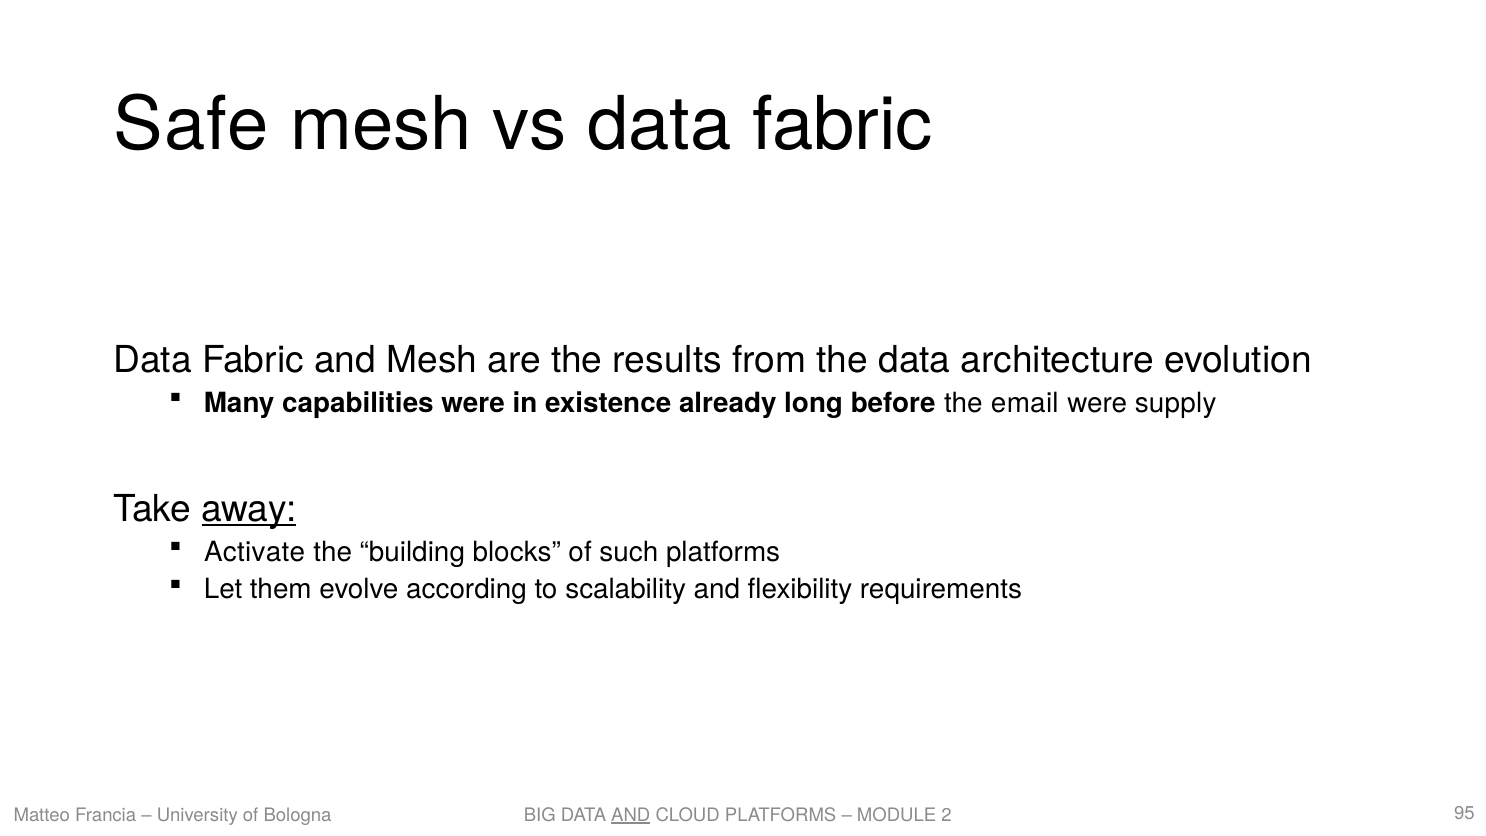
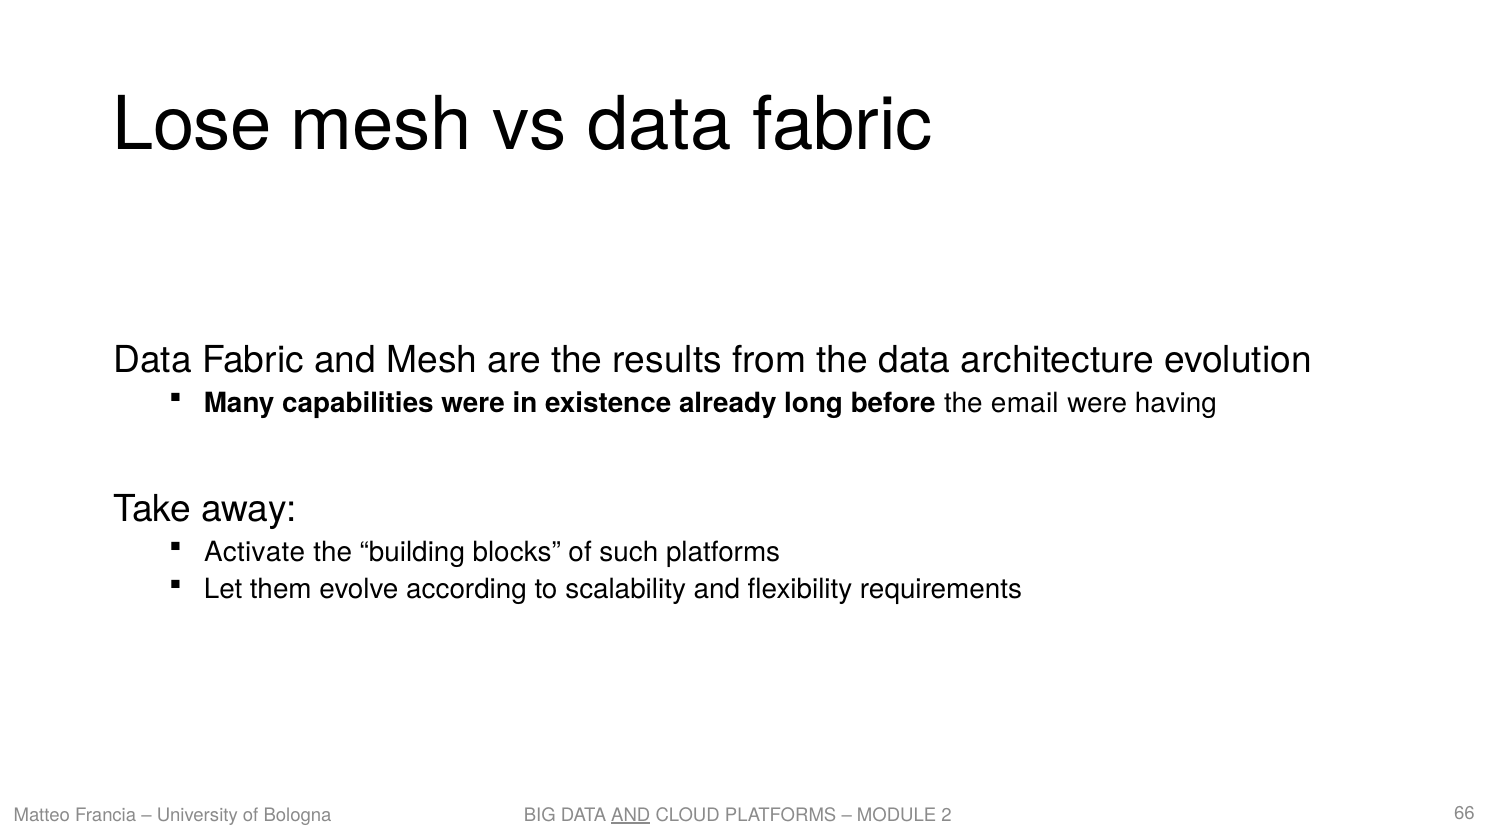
Safe: Safe -> Lose (192, 125)
supply: supply -> having (1176, 403)
away underline: present -> none (249, 509)
95: 95 -> 66 (1465, 813)
